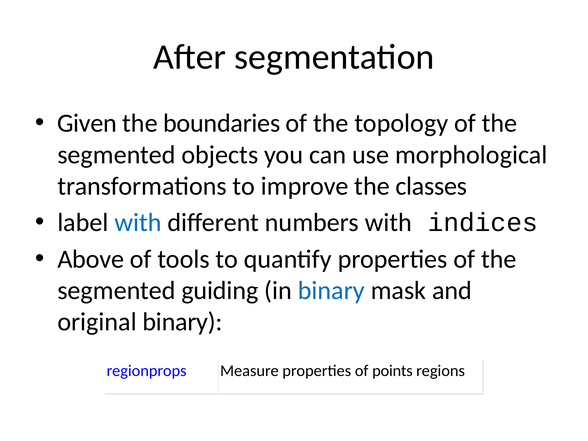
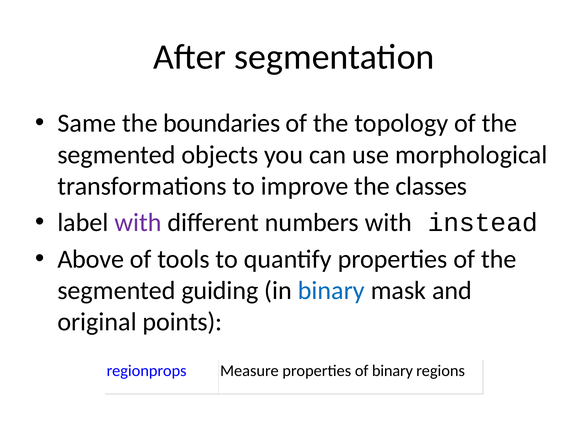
Given: Given -> Same (87, 123)
with colour: blue -> purple (138, 223)
indices: indices -> instead (483, 223)
original binary: binary -> points (182, 322)
of points: points -> binary (392, 371)
